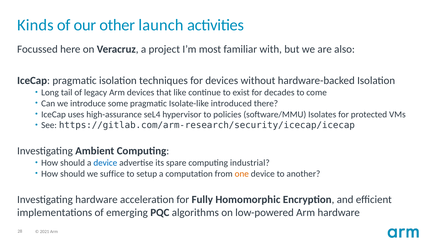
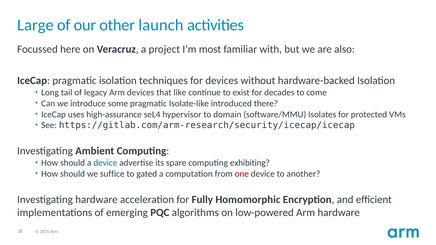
Kinds: Kinds -> Large (35, 25)
policies: policies -> domain (227, 114)
industrial: industrial -> exhibiting (250, 163)
setup: setup -> gated (147, 174)
one colour: orange -> red (242, 174)
